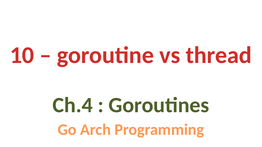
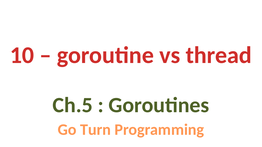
Ch.4: Ch.4 -> Ch.5 (73, 105)
Arch: Arch -> Turn (96, 130)
